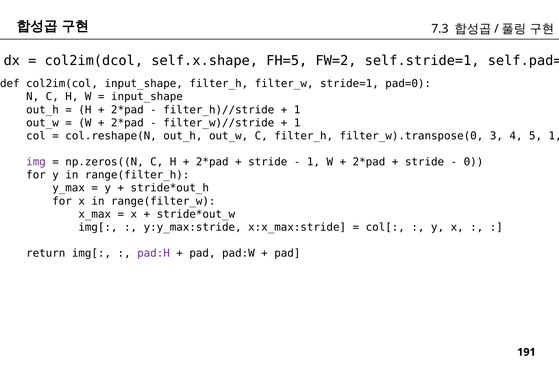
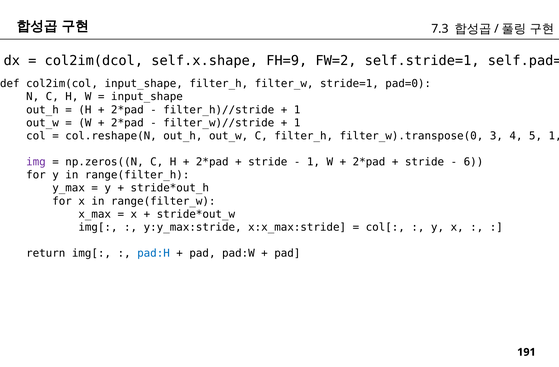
FH=5: FH=5 -> FH=9 (287, 61)
0: 0 -> 6 (473, 162)
pad:H colour: purple -> blue (153, 253)
